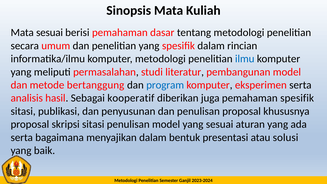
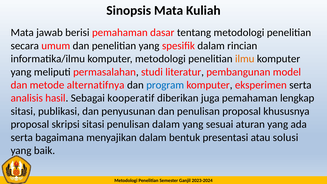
Mata sesuai: sesuai -> jawab (50, 33)
ilmu colour: blue -> orange (245, 59)
bertanggung: bertanggung -> alternatifnya (96, 85)
pemahaman spesifik: spesifik -> lengkap (297, 98)
penulisan model: model -> dalam (166, 124)
